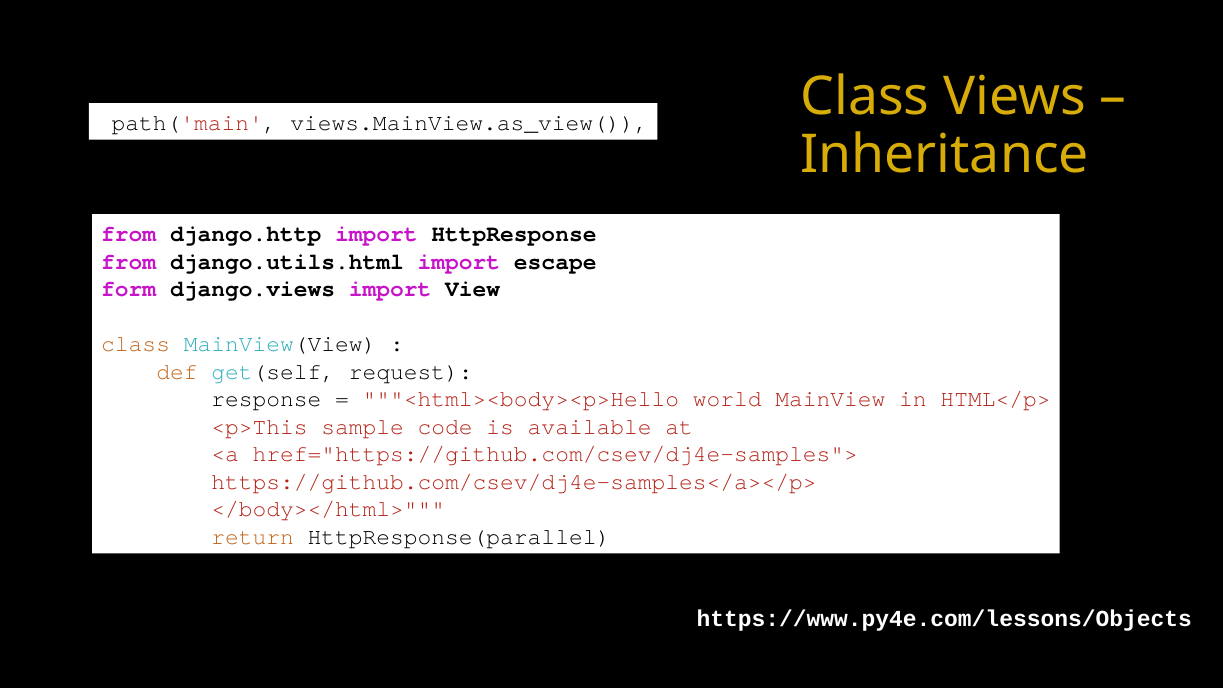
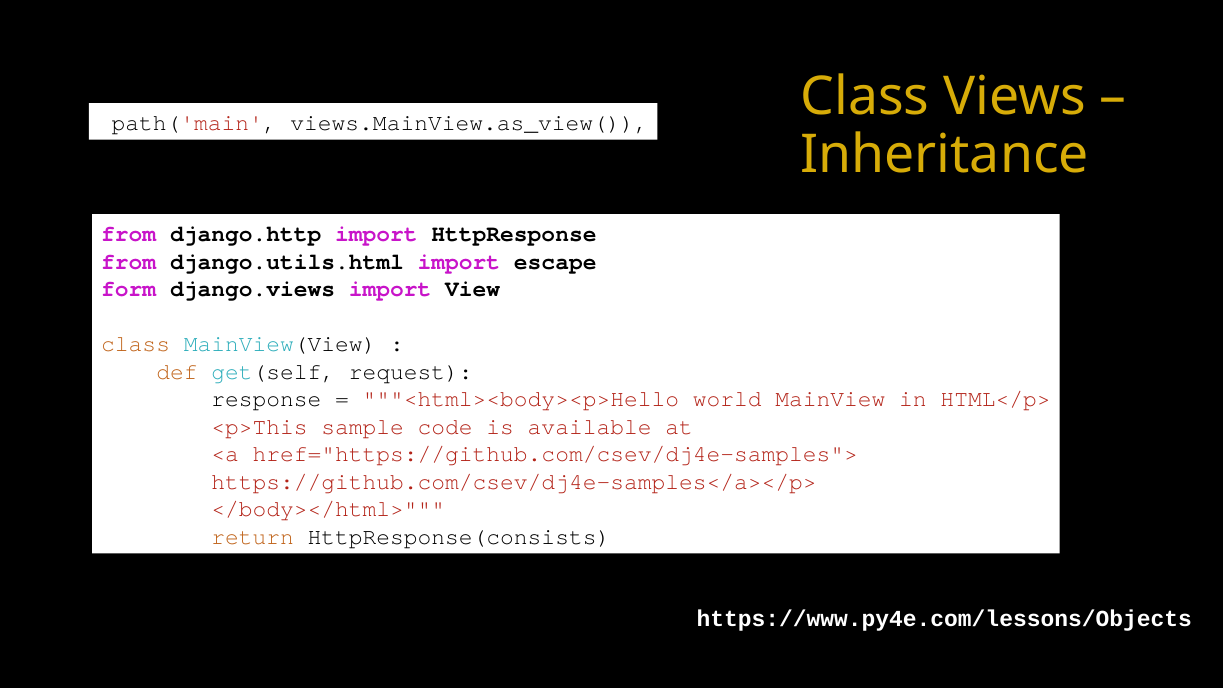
HttpResponse(parallel: HttpResponse(parallel -> HttpResponse(consists (459, 537)
